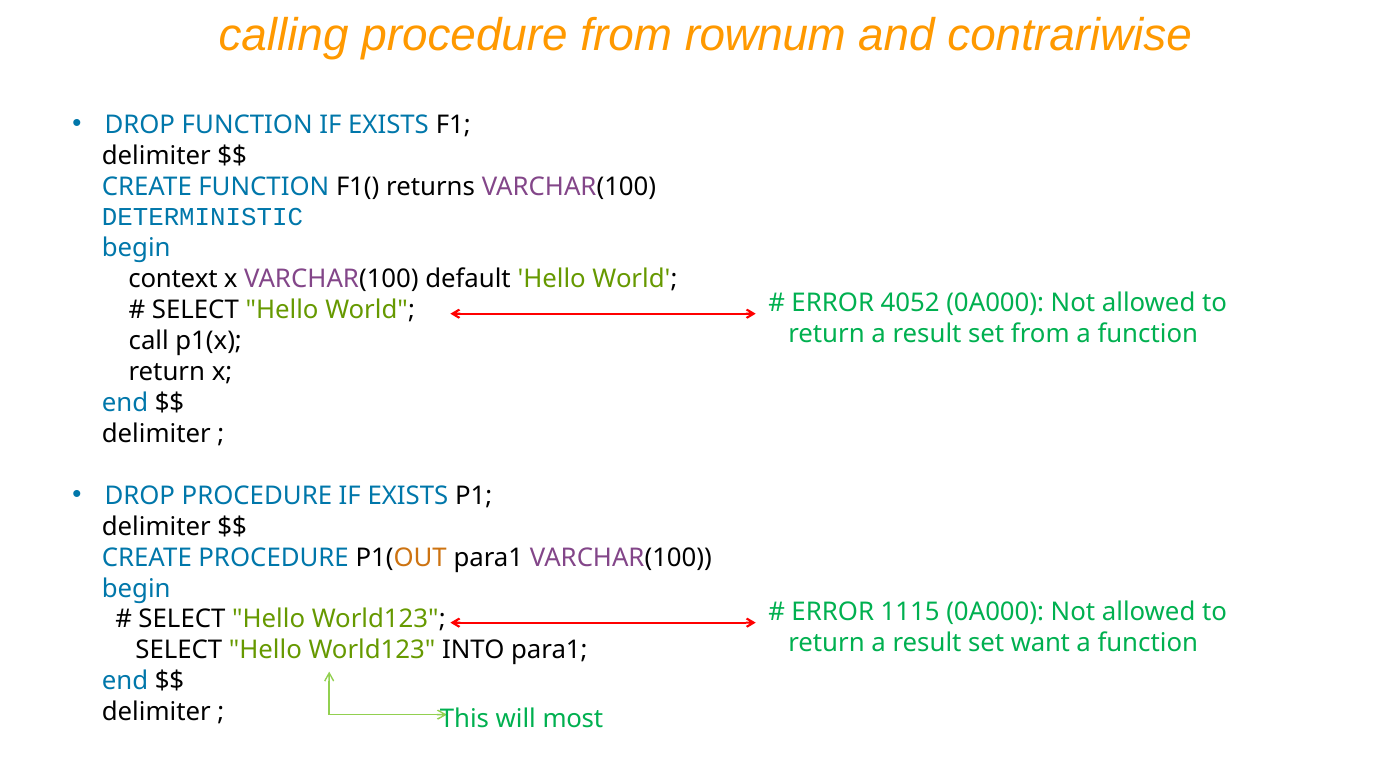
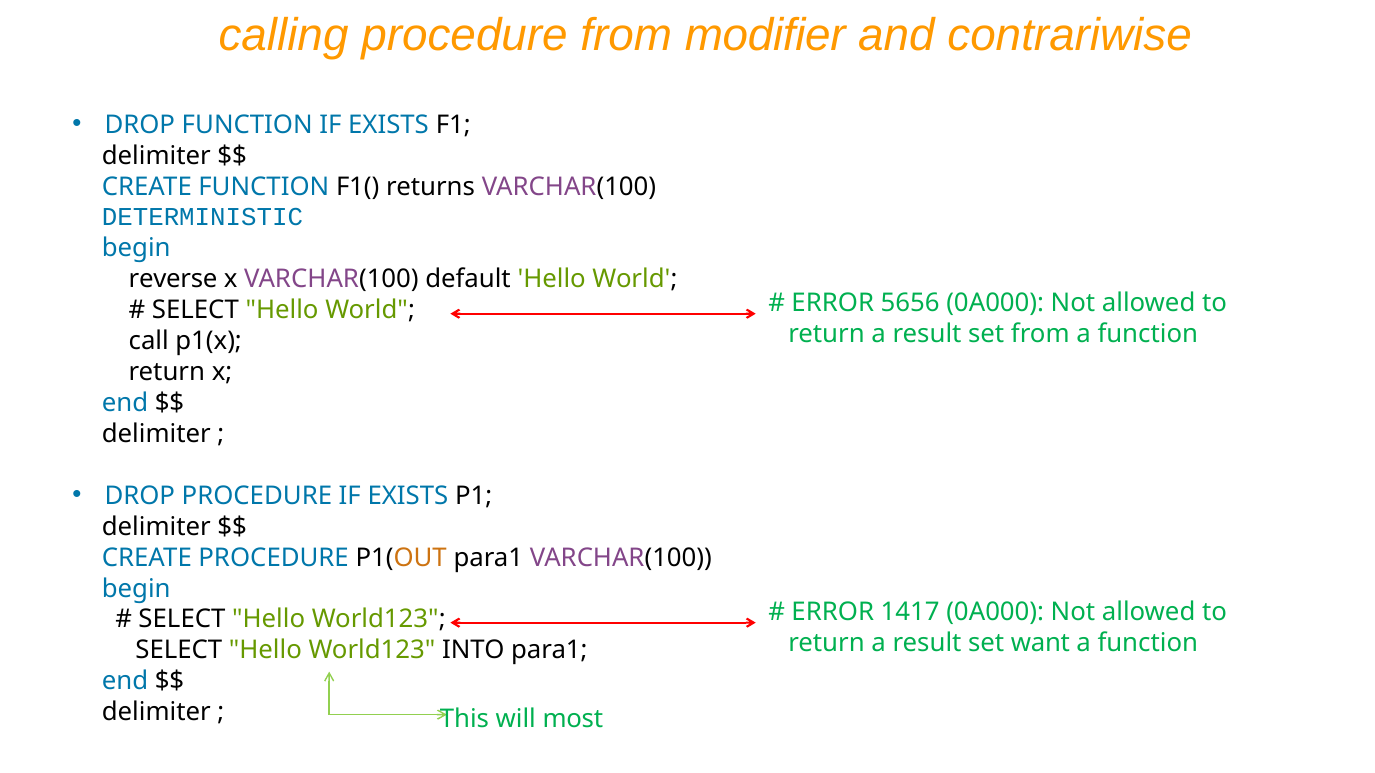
rownum: rownum -> modifier (765, 36)
context: context -> reverse (173, 279)
4052: 4052 -> 5656 (910, 303)
1115: 1115 -> 1417 (910, 612)
